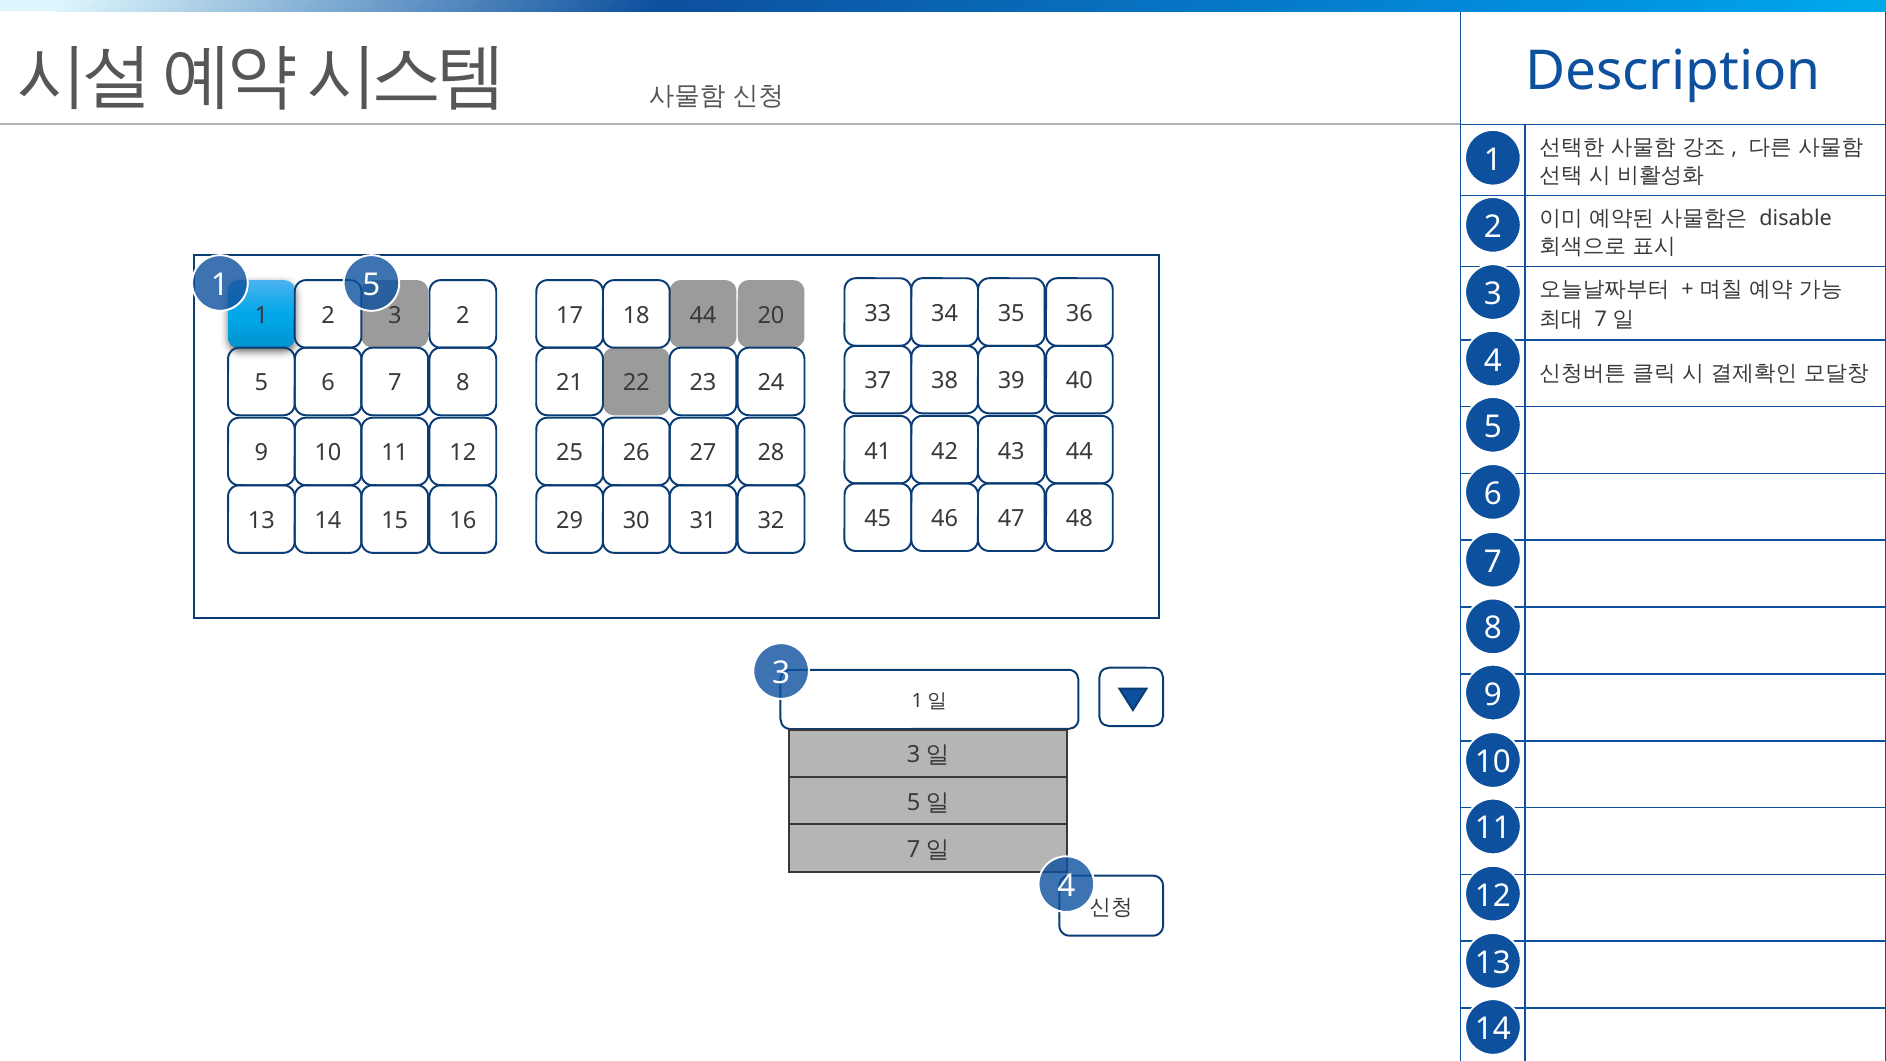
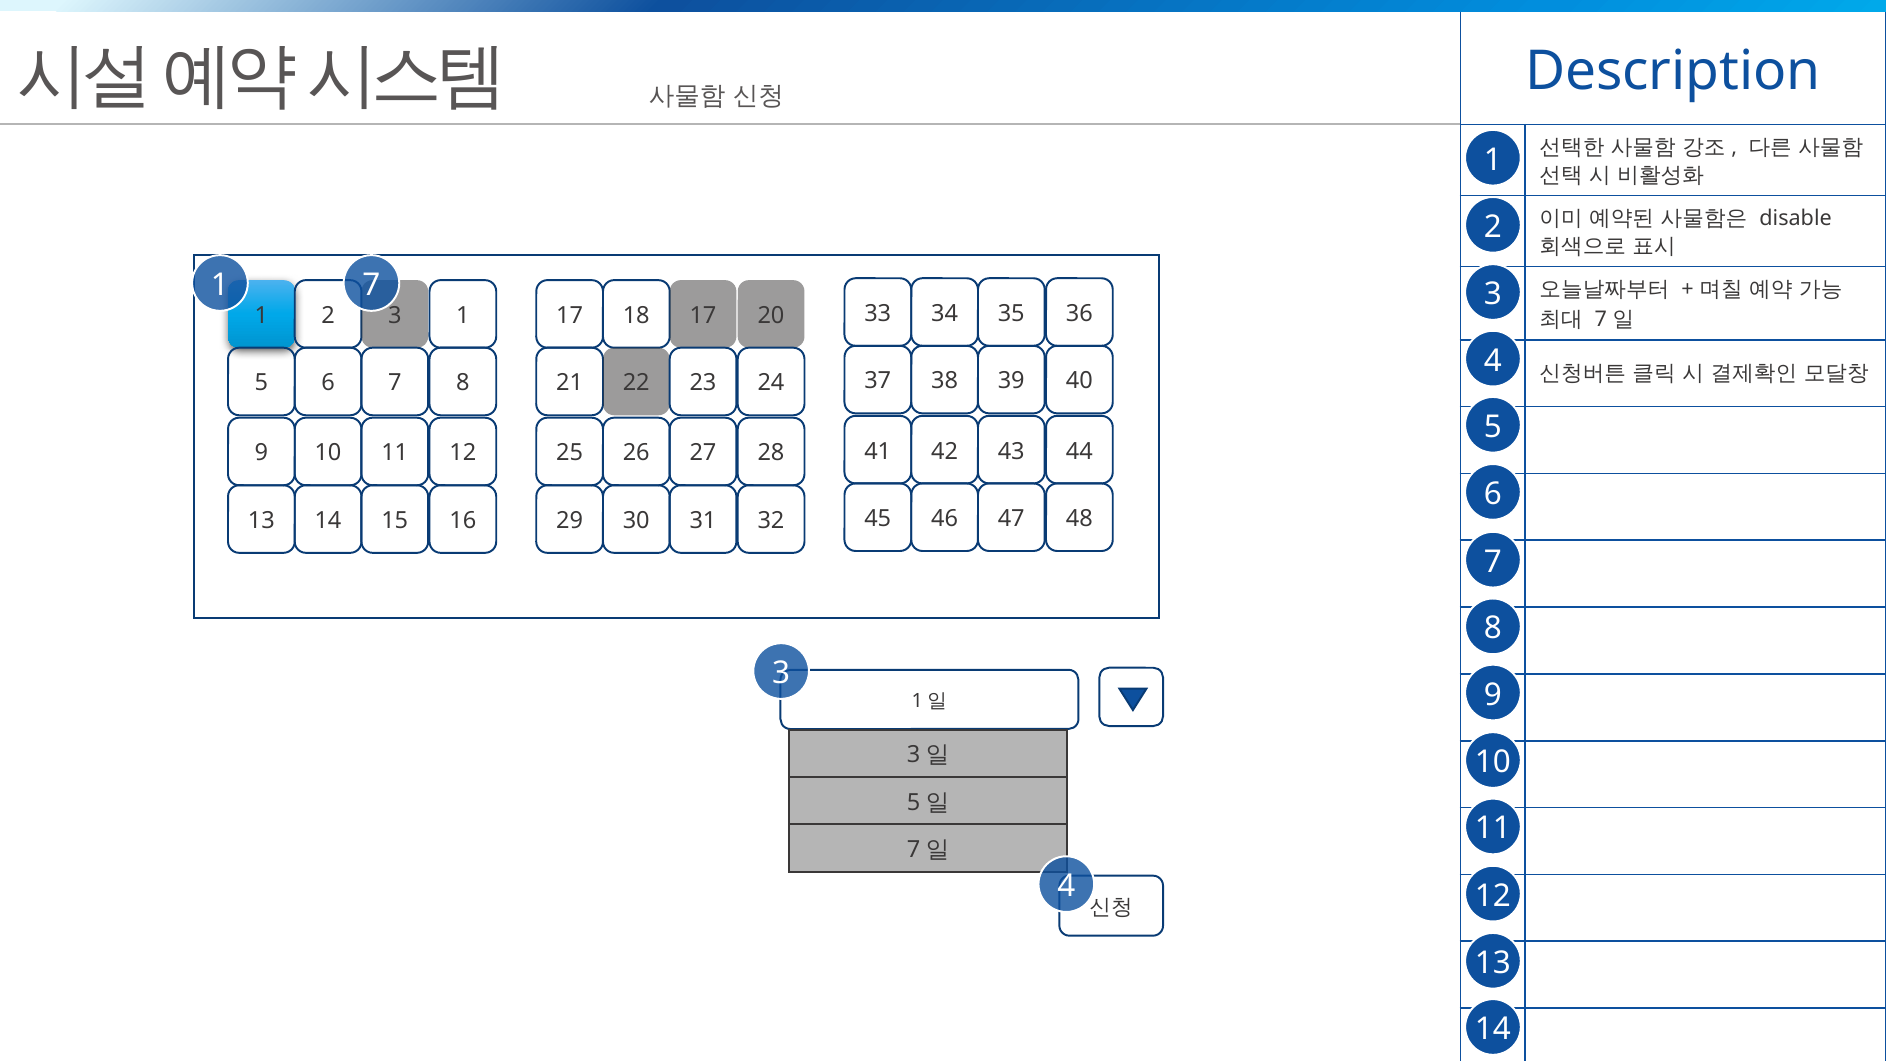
1 5: 5 -> 7 (371, 285)
3 2: 2 -> 1 (463, 315)
18 44: 44 -> 17 (703, 315)
